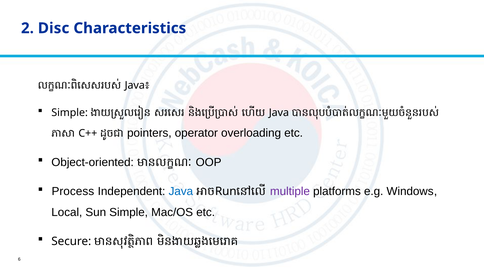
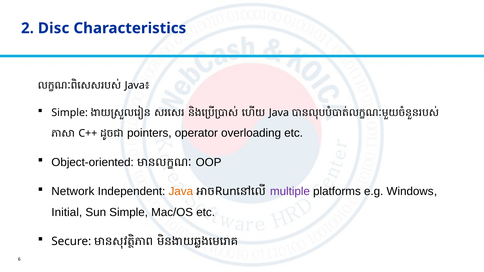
Process: Process -> Network (73, 192)
Java colour: blue -> orange (181, 192)
Local: Local -> Initial (67, 212)
